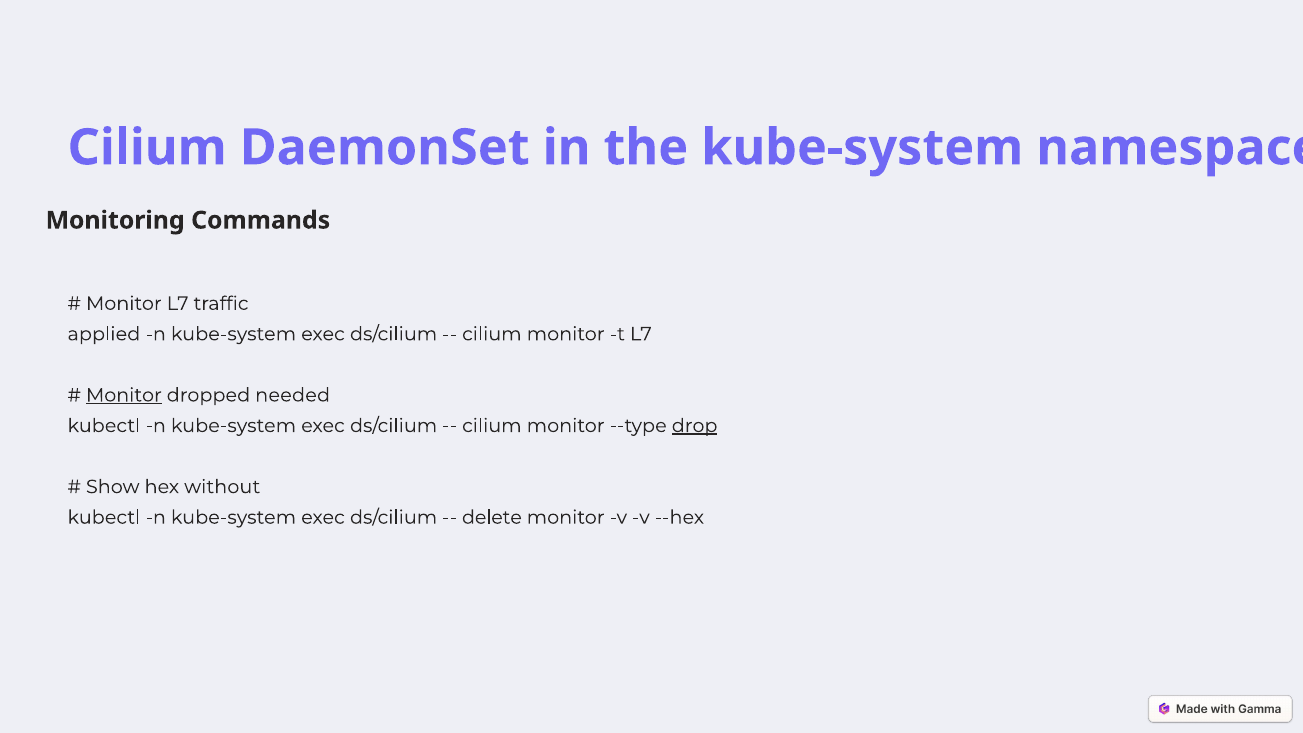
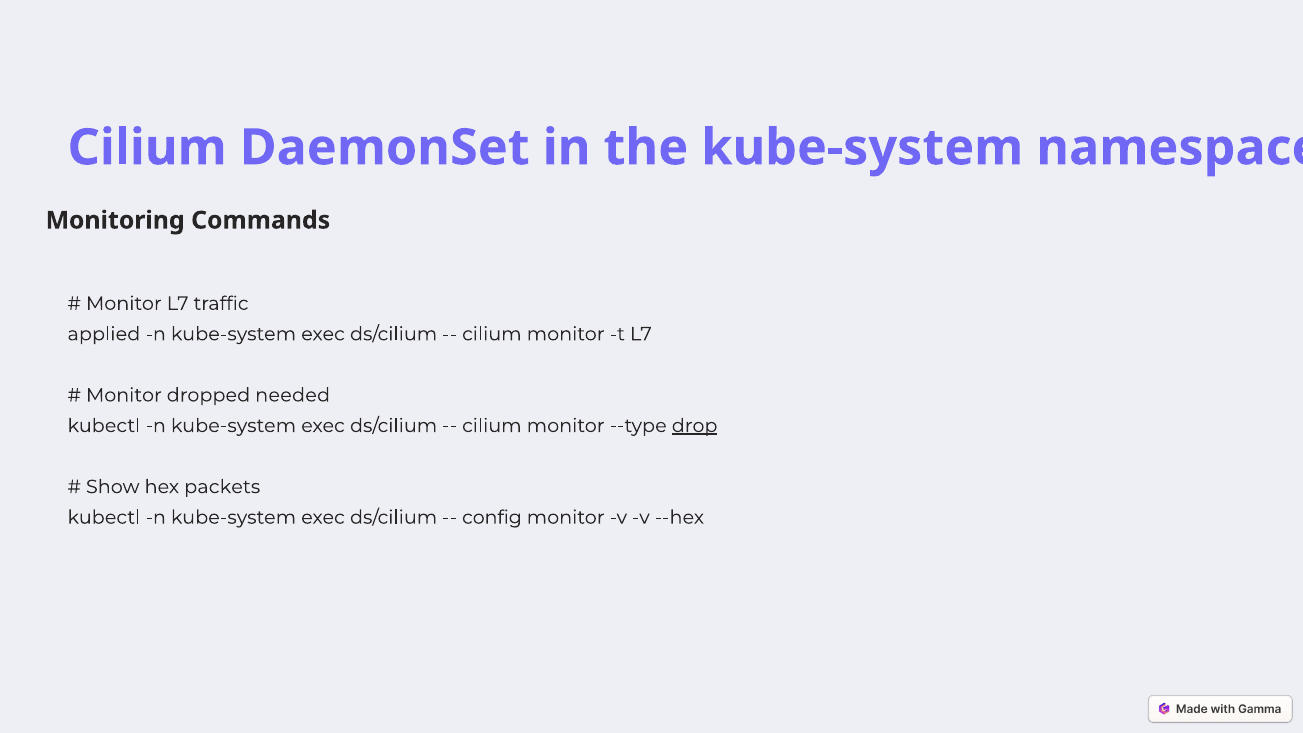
Monitor underline: present -> none (124, 395)
without: without -> packets (222, 487)
delete: delete -> config (492, 517)
